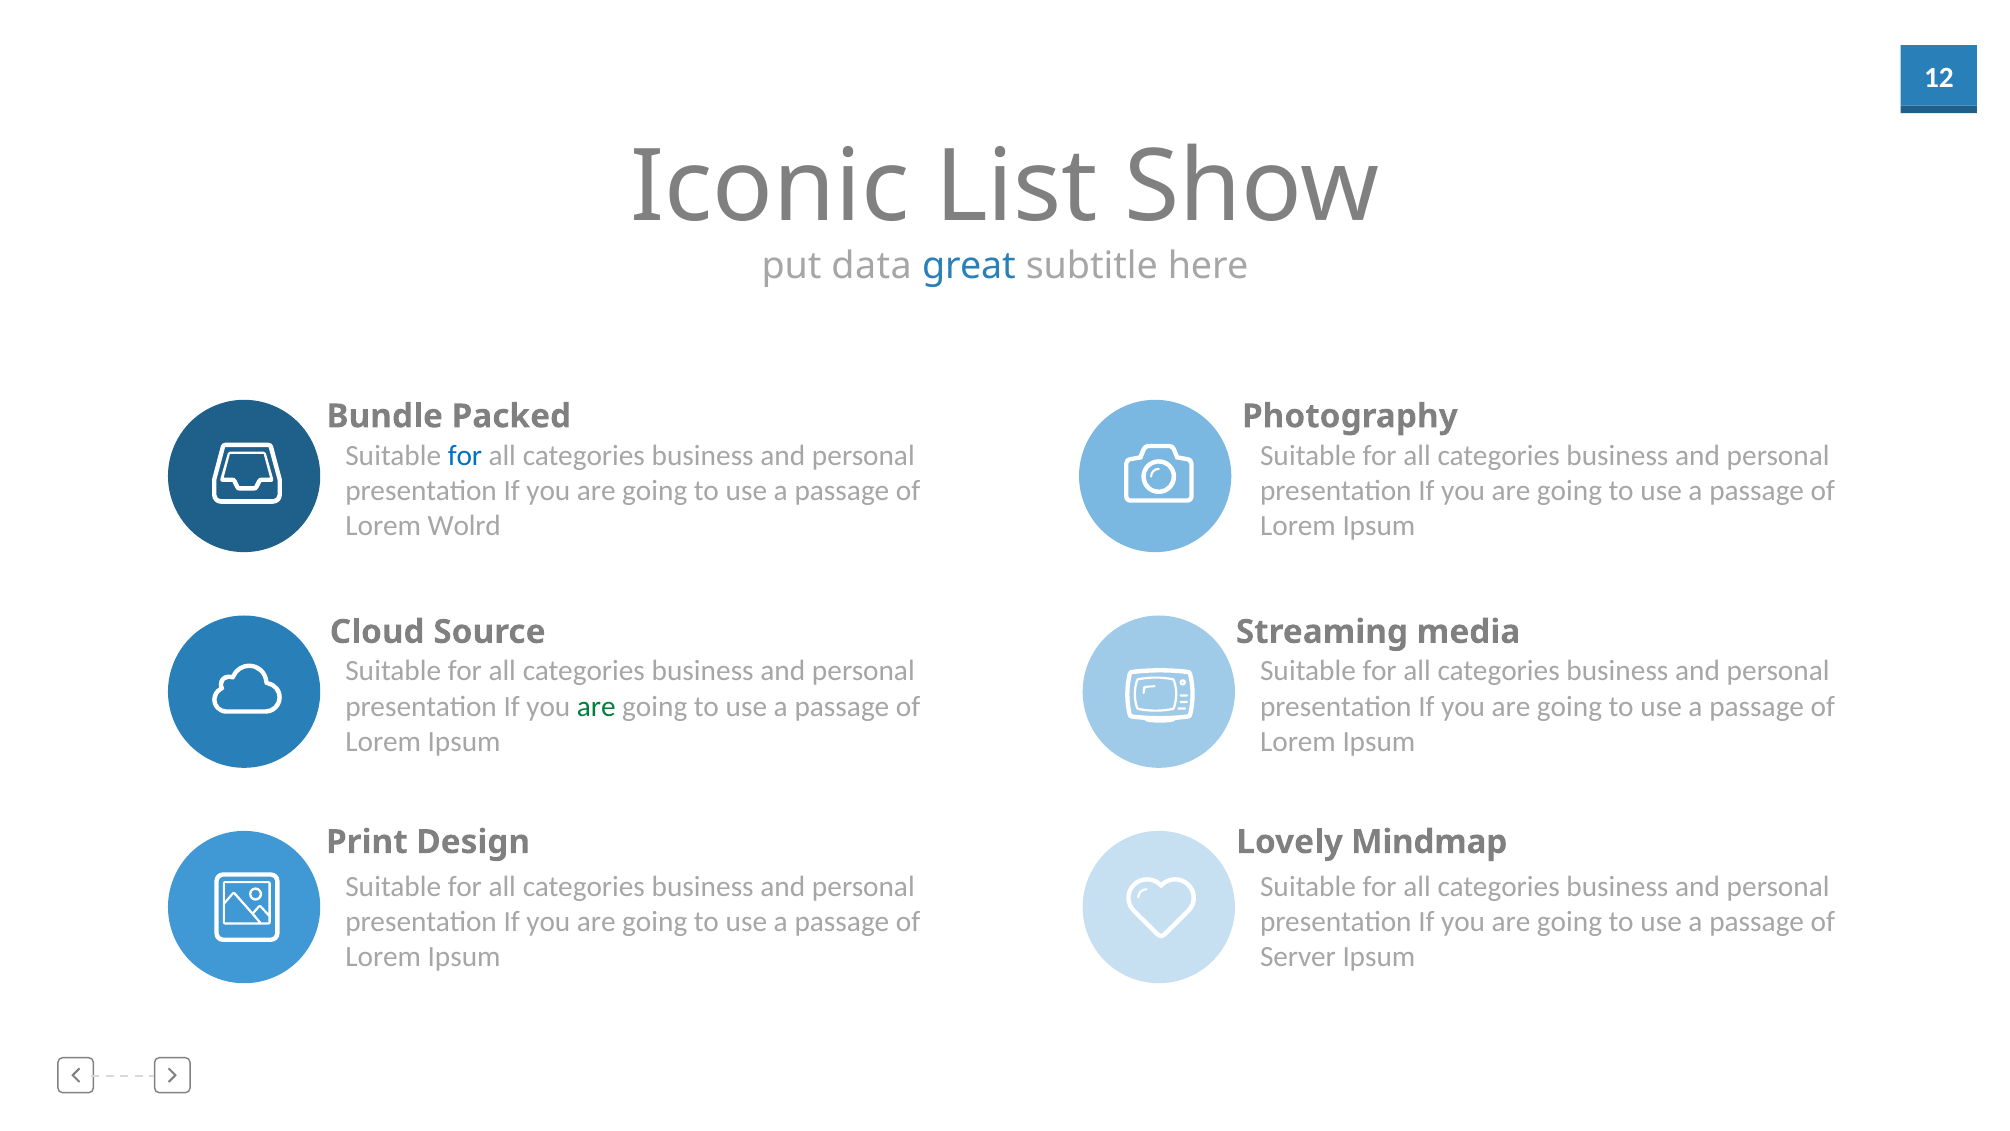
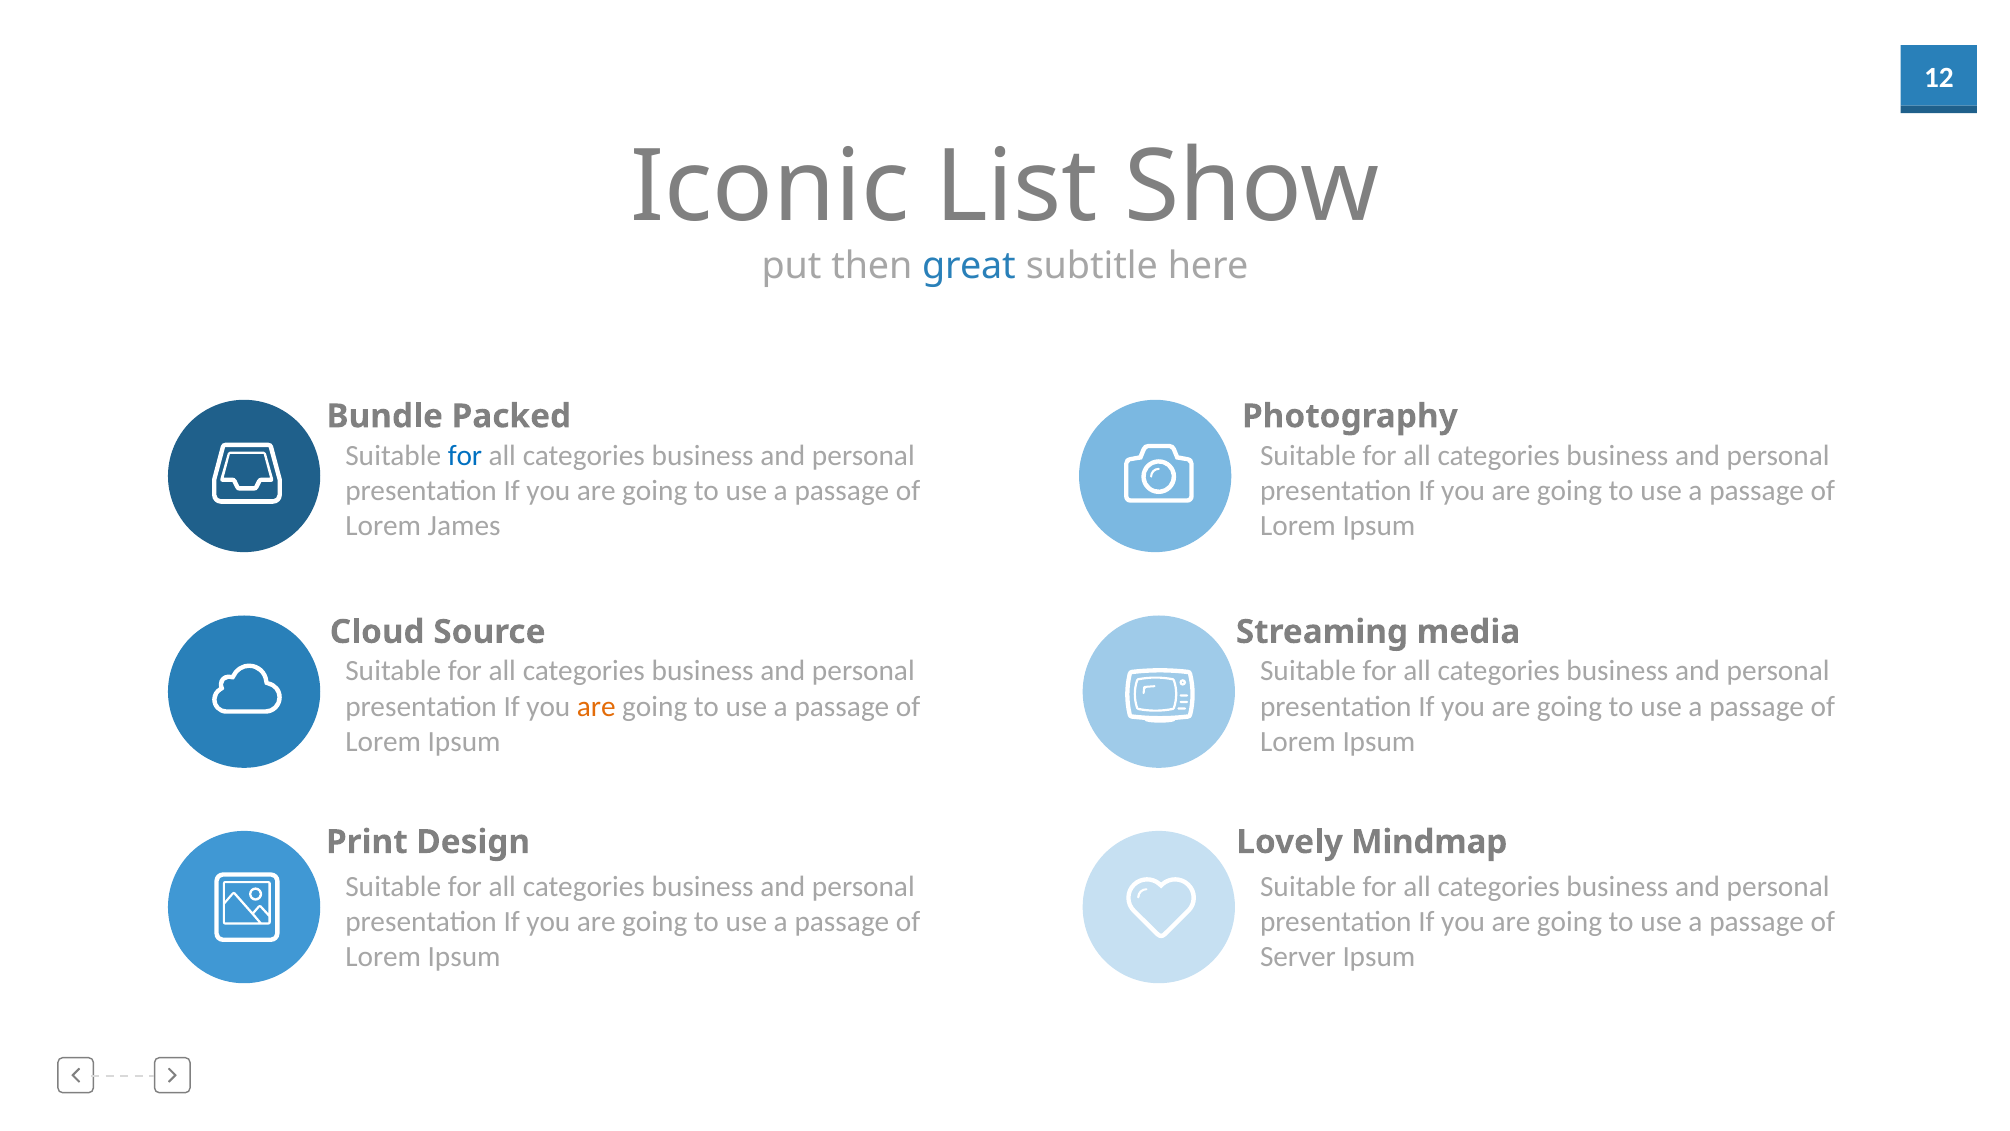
data: data -> then (872, 266)
Wolrd: Wolrd -> James (464, 526)
are colour: green -> orange (596, 706)
